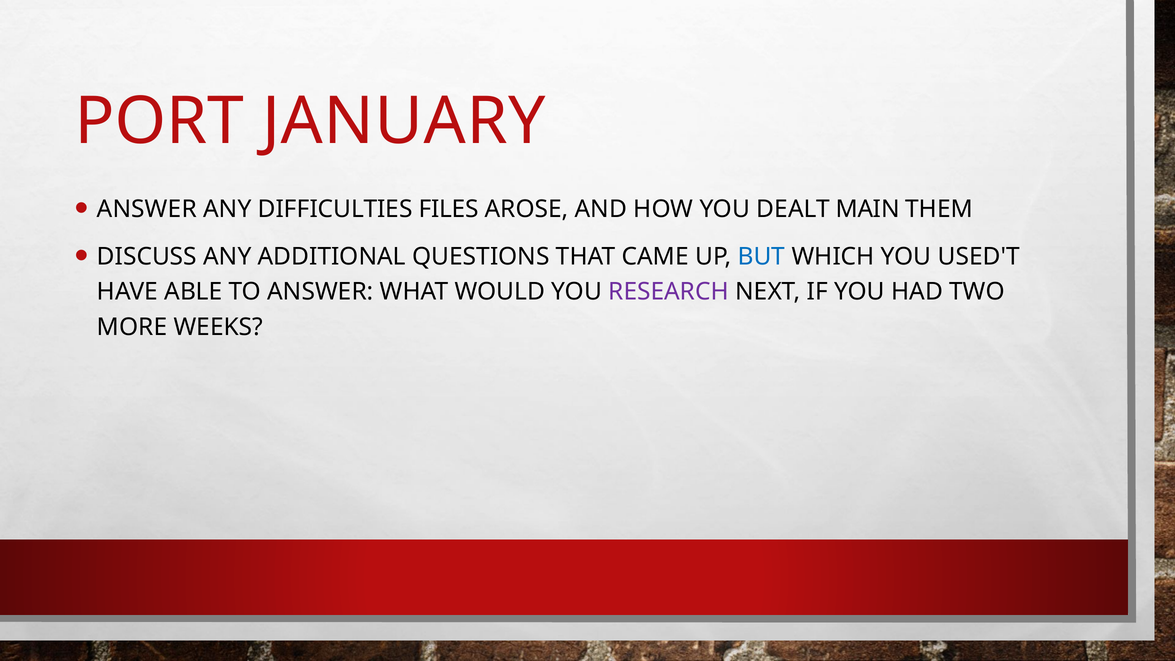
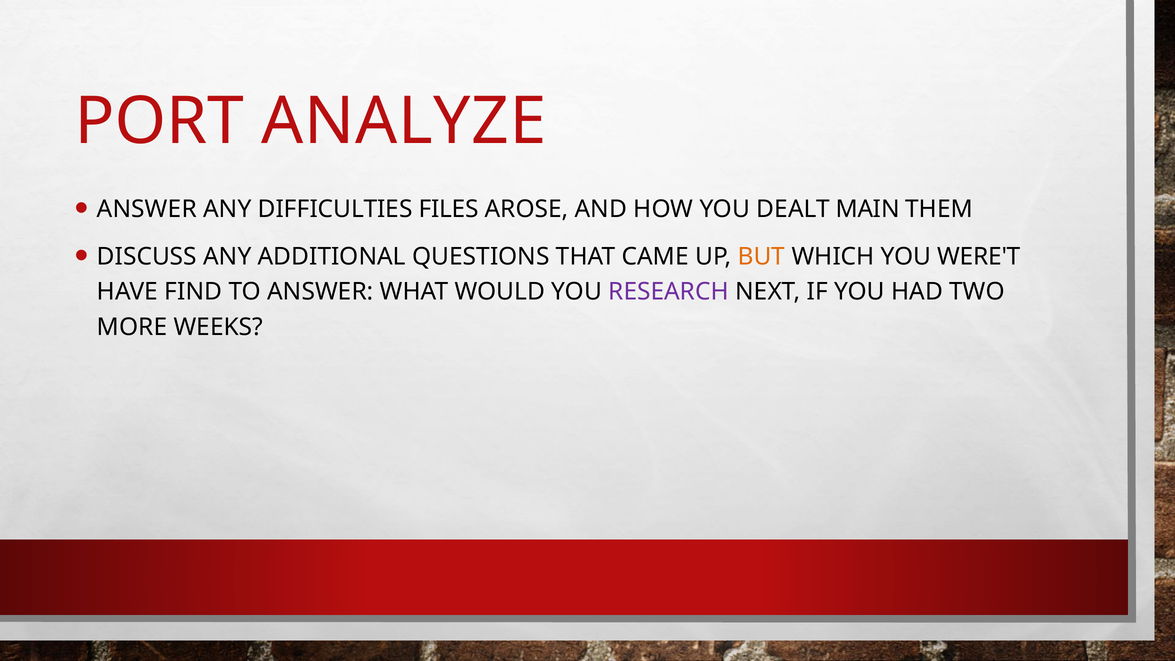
JANUARY: JANUARY -> ANALYZE (404, 121)
BUT colour: blue -> orange (761, 257)
USED'T: USED'T -> WERE'T (979, 257)
ABLE: ABLE -> FIND (193, 292)
